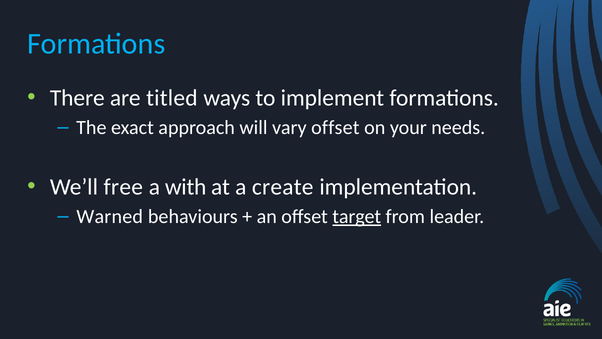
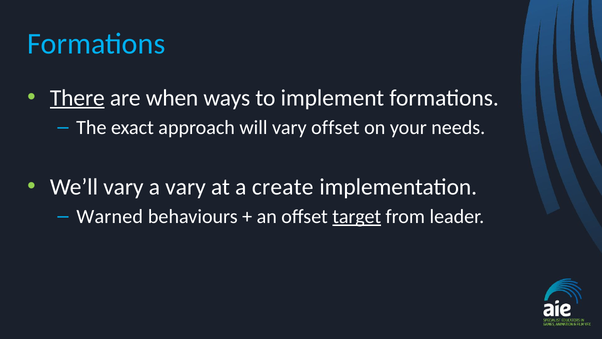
There underline: none -> present (77, 98)
titled: titled -> when (172, 98)
We’ll free: free -> vary (123, 187)
a with: with -> vary (186, 187)
